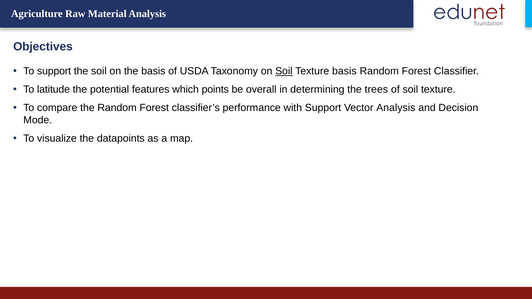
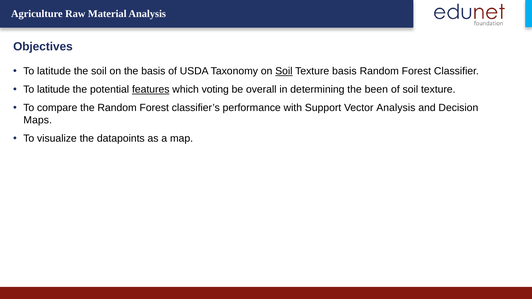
support: support -> latitude (54, 71)
features underline: none -> present (151, 90)
points: points -> voting (215, 90)
trees: trees -> been (376, 90)
Mode: Mode -> Maps (38, 120)
